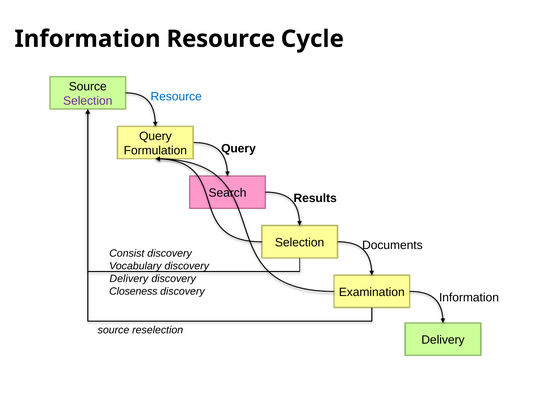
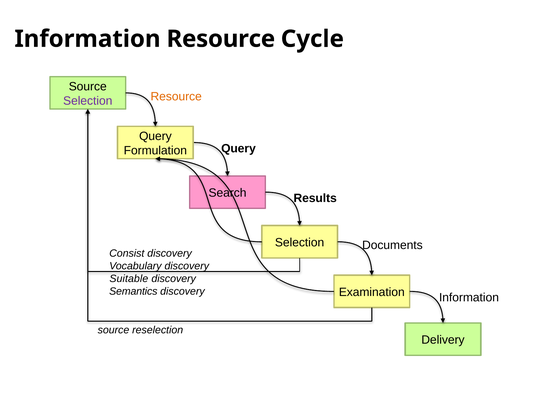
Resource colour: blue -> orange (176, 96)
Delivery: Delivery -> Suitable (129, 278)
Closeness: Closeness -> Semantics (133, 291)
